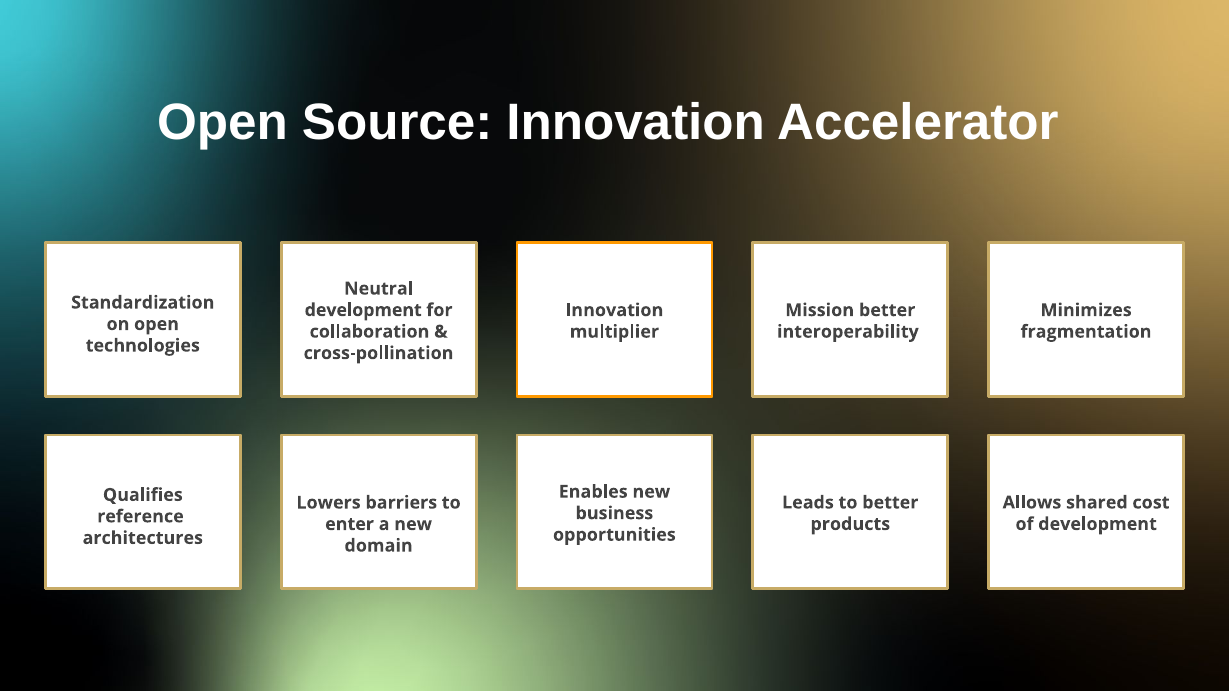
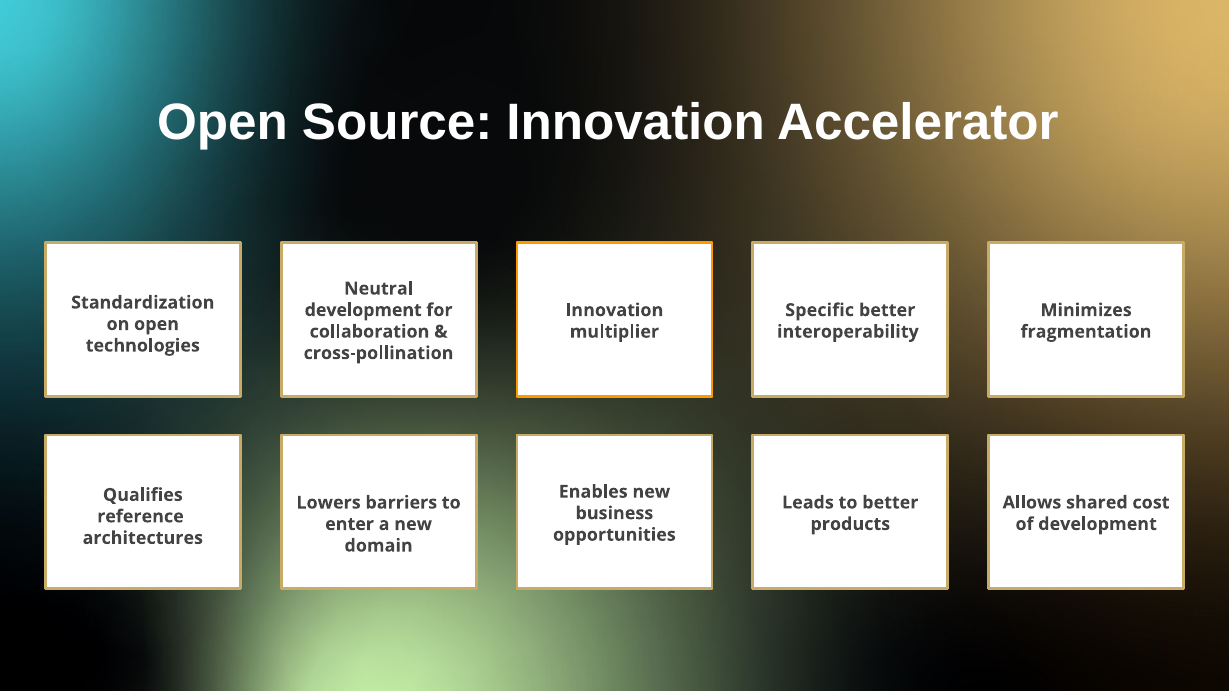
Mission: Mission -> Specific (820, 310)
